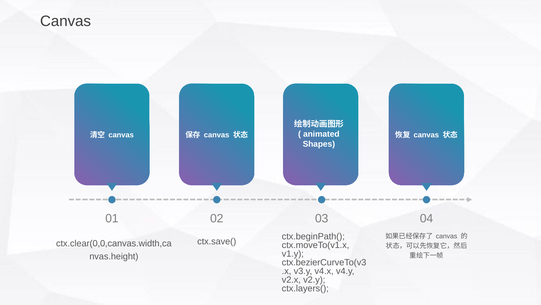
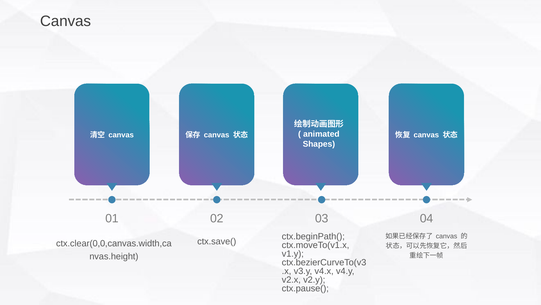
ctx.layers(: ctx.layers( -> ctx.pause( (305, 288)
